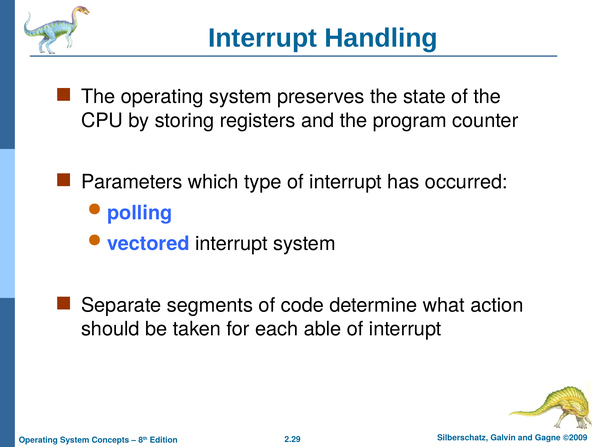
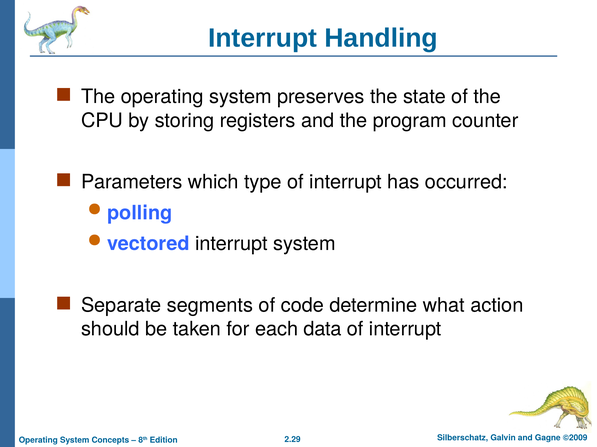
able: able -> data (323, 330)
